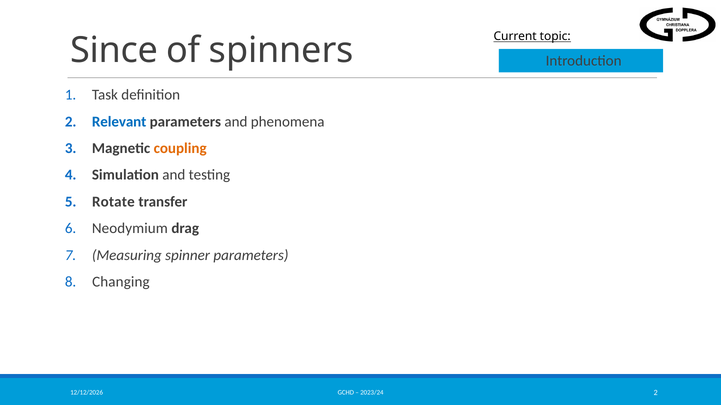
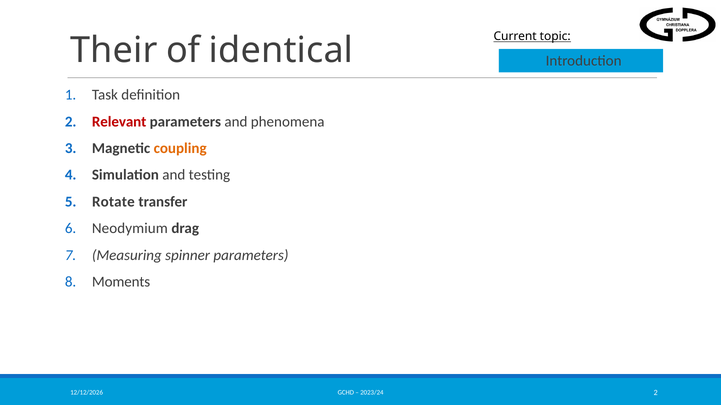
Since: Since -> Their (114, 51)
spinners: spinners -> identical (281, 51)
Relevant colour: blue -> red (119, 122)
Changing: Changing -> Moments (121, 282)
